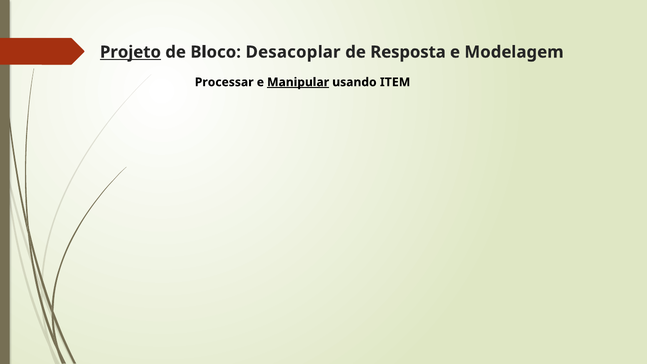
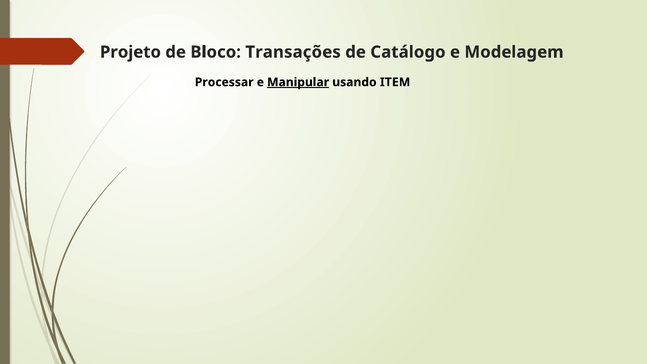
Projeto underline: present -> none (130, 52)
Desacoplar: Desacoplar -> Transações (293, 52)
Resposta: Resposta -> Catálogo (408, 52)
